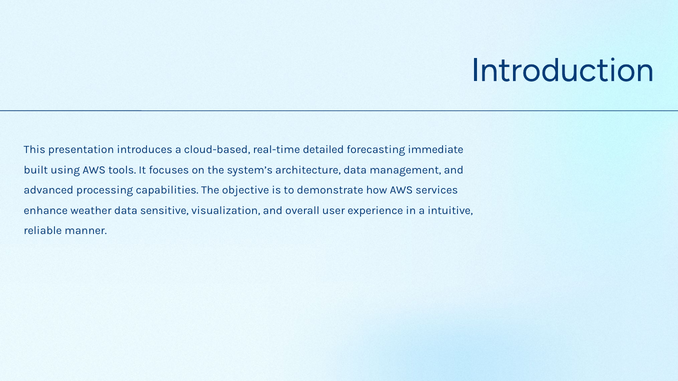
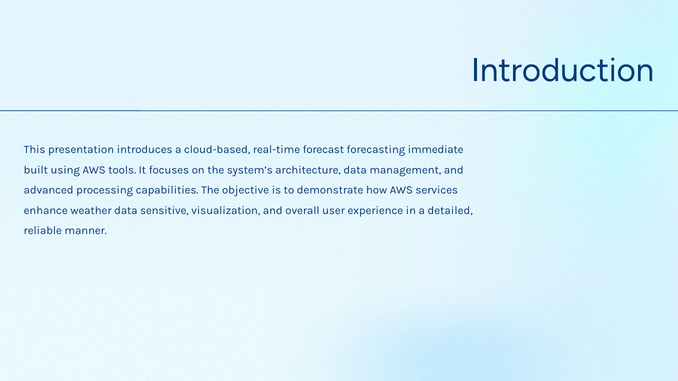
detailed: detailed -> forecast (323, 150)
intuitive: intuitive -> detailed (450, 211)
